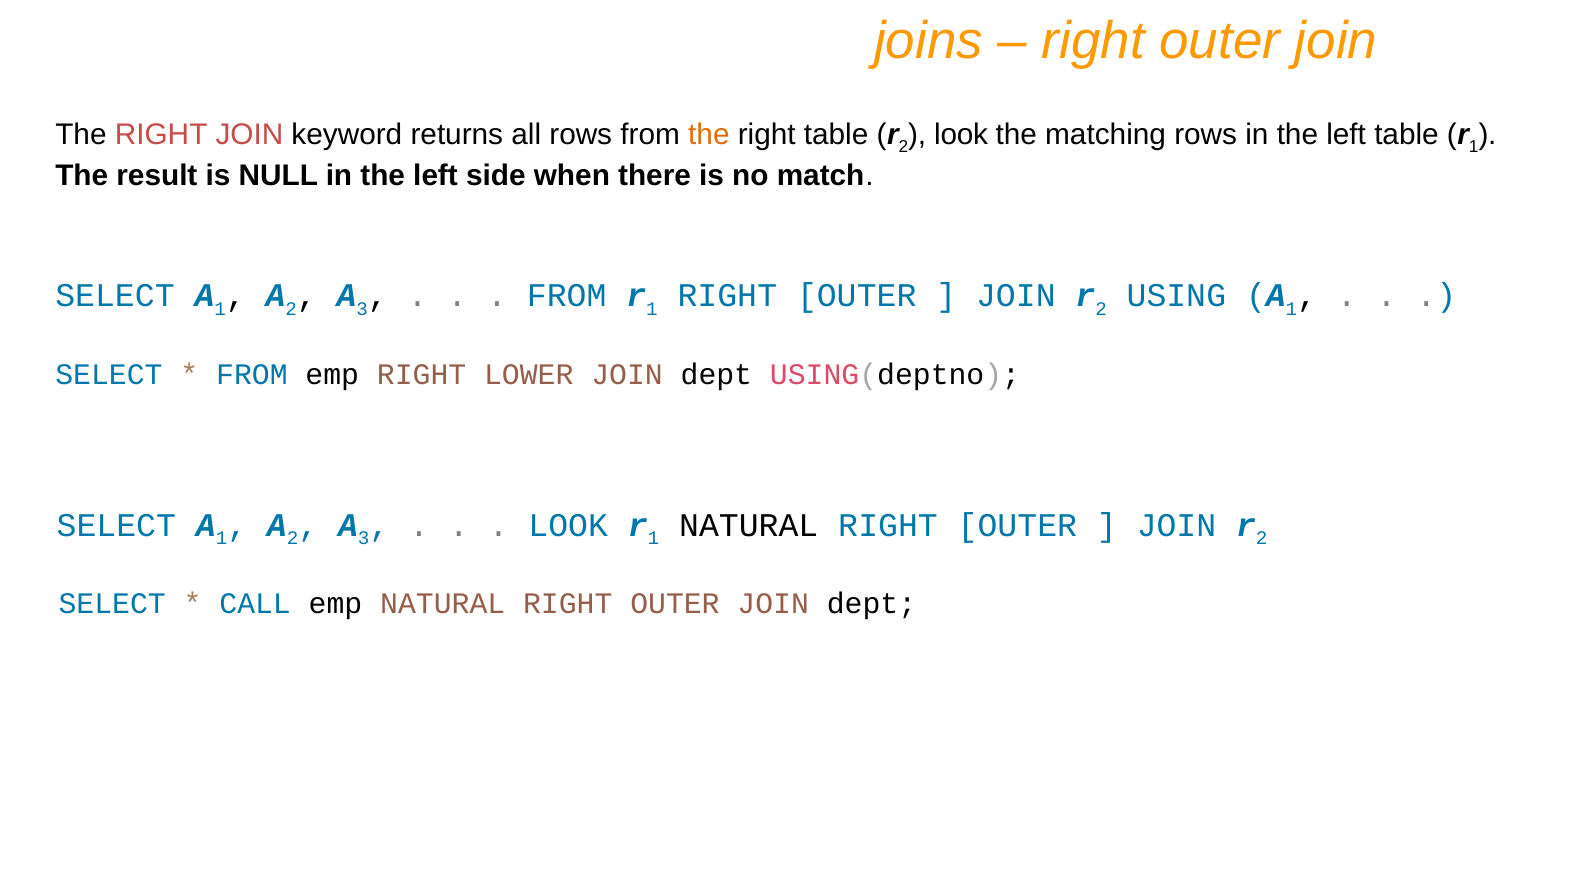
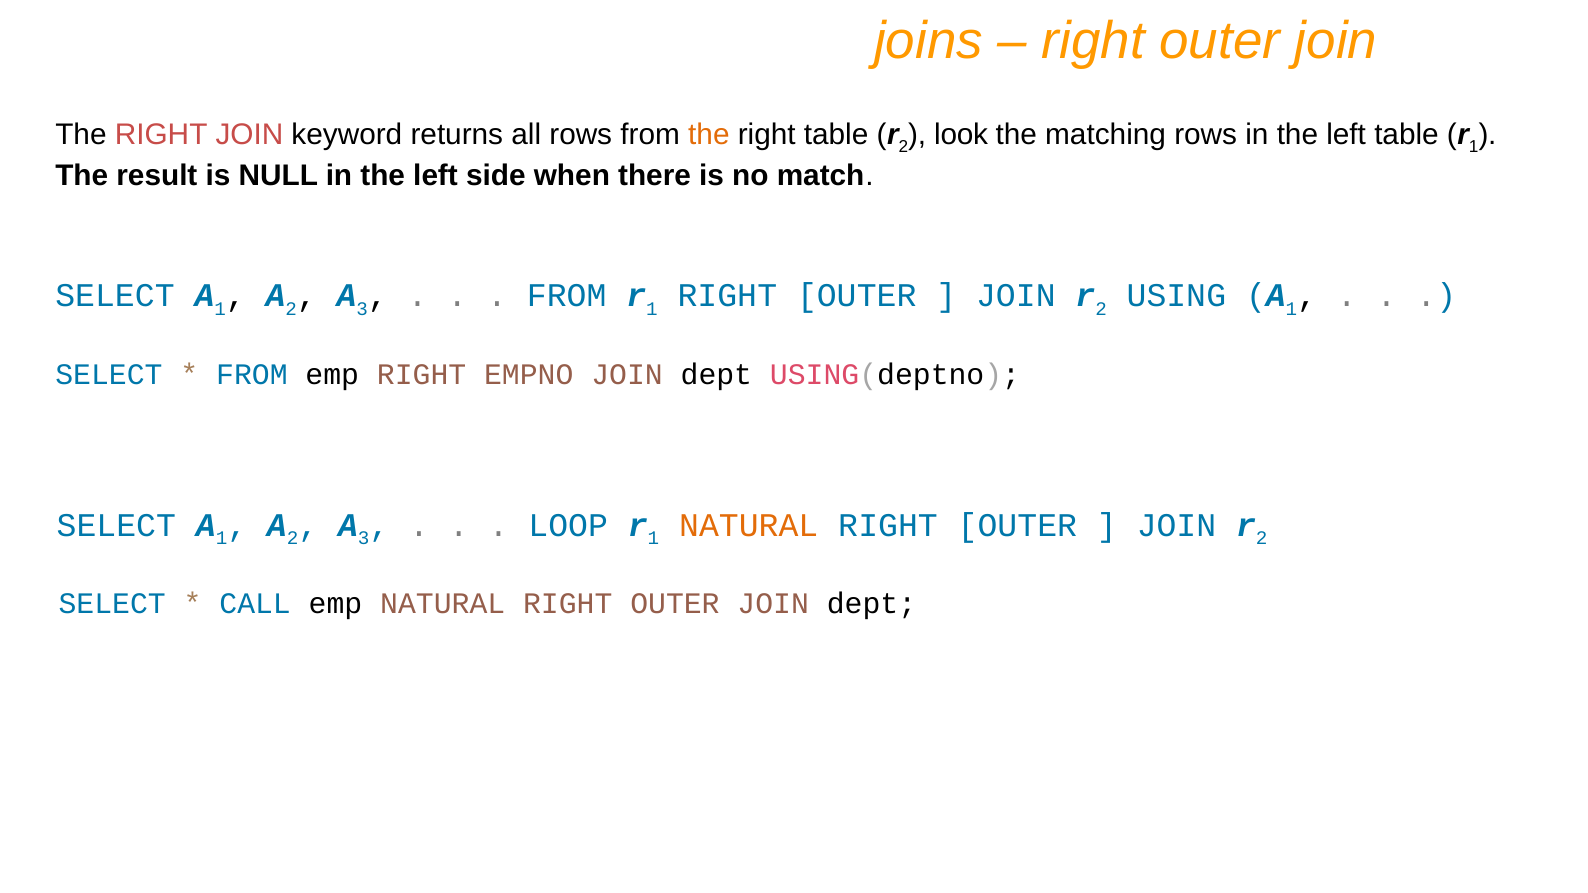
LOWER: LOWER -> EMPNO (529, 375)
LOOK: LOOK -> LOOP (568, 526)
NATURAL colour: black -> orange (749, 526)
